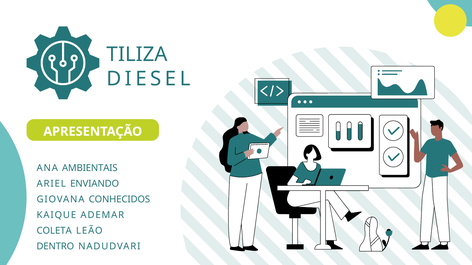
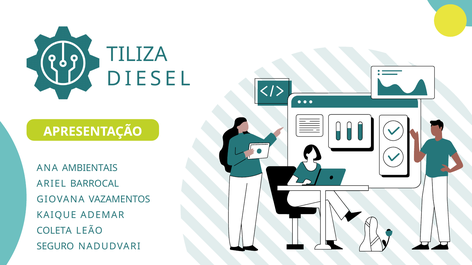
ENVIANDO: ENVIANDO -> BARROCAL (95, 184)
CONHECIDOS: CONHECIDOS -> VAZAMENTOS (119, 200)
DENTRO: DENTRO -> SEGURO (55, 247)
